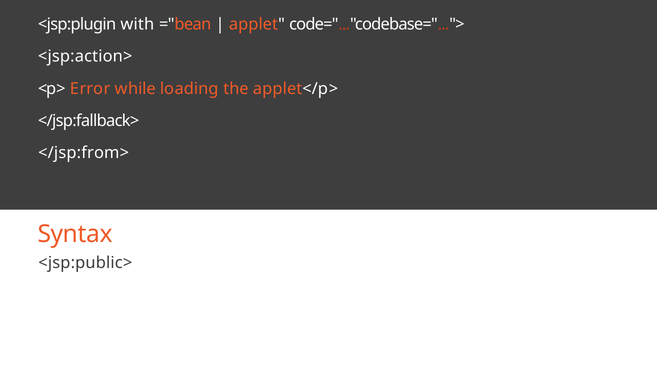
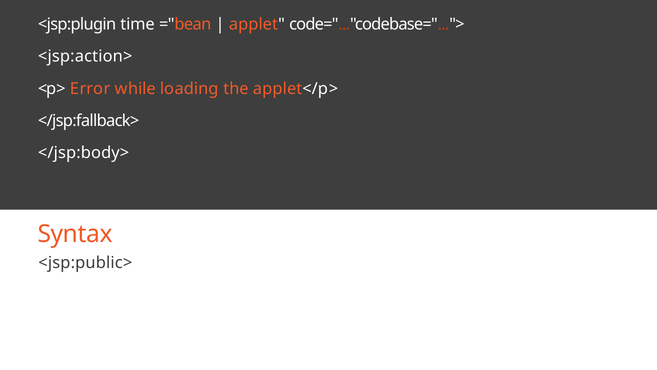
with: with -> time (138, 24)
</jsp:from>: </jsp:from> -> </jsp:body> (84, 153)
